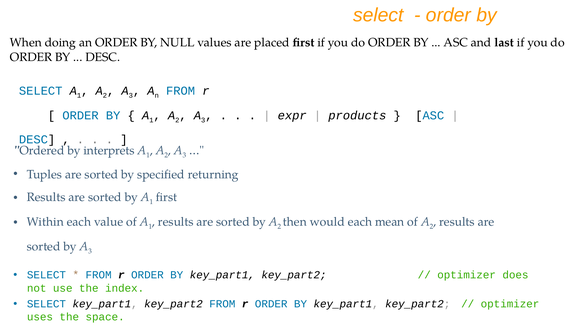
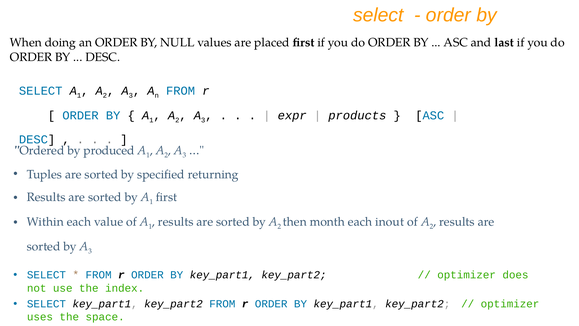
interprets: interprets -> produced (109, 150)
would: would -> month (327, 222)
mean: mean -> inout (390, 222)
